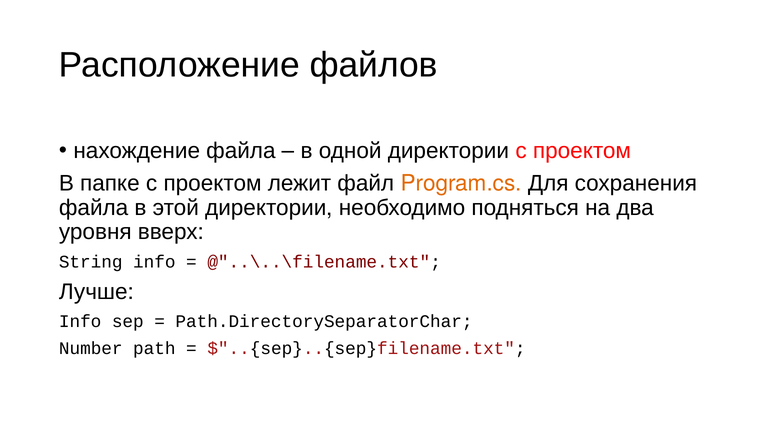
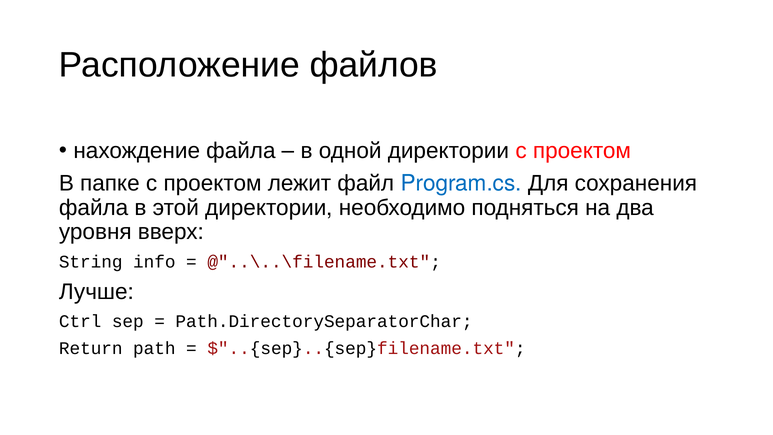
Program.cs colour: orange -> blue (461, 183)
Info: Info -> Ctrl (80, 321)
Number: Number -> Return (91, 348)
